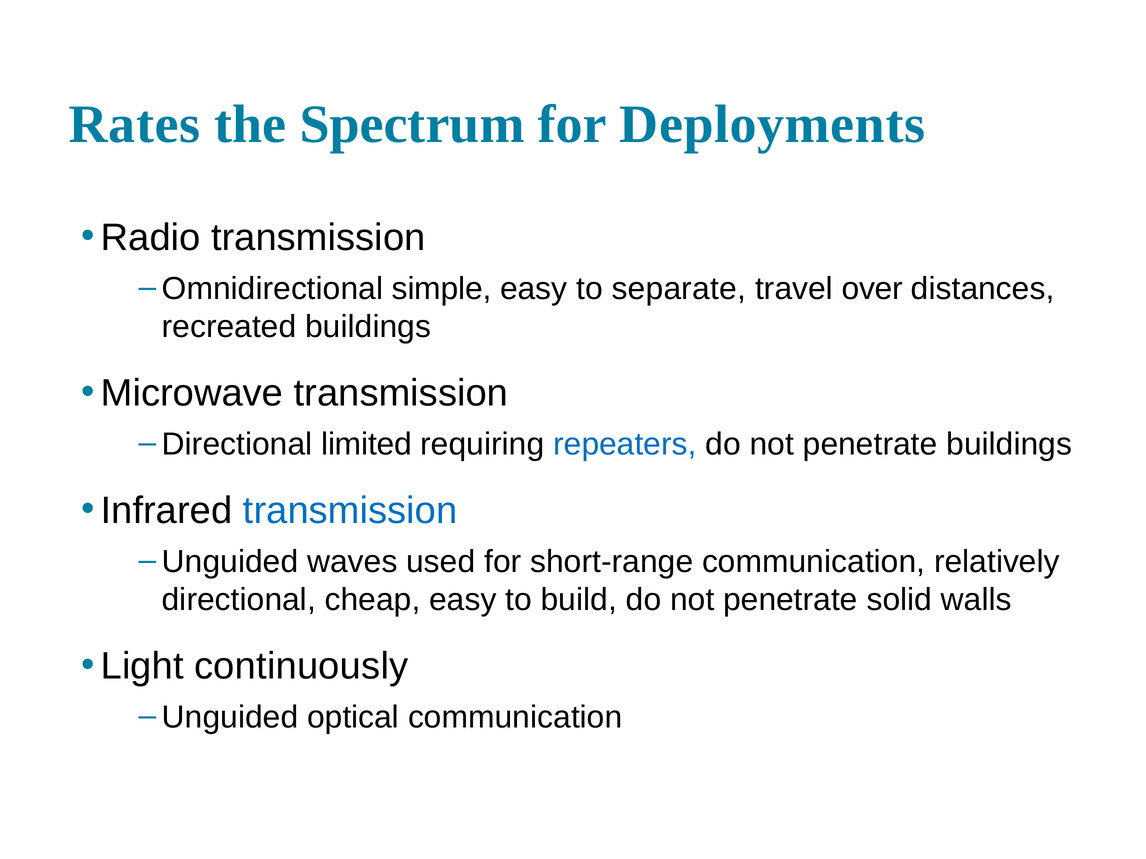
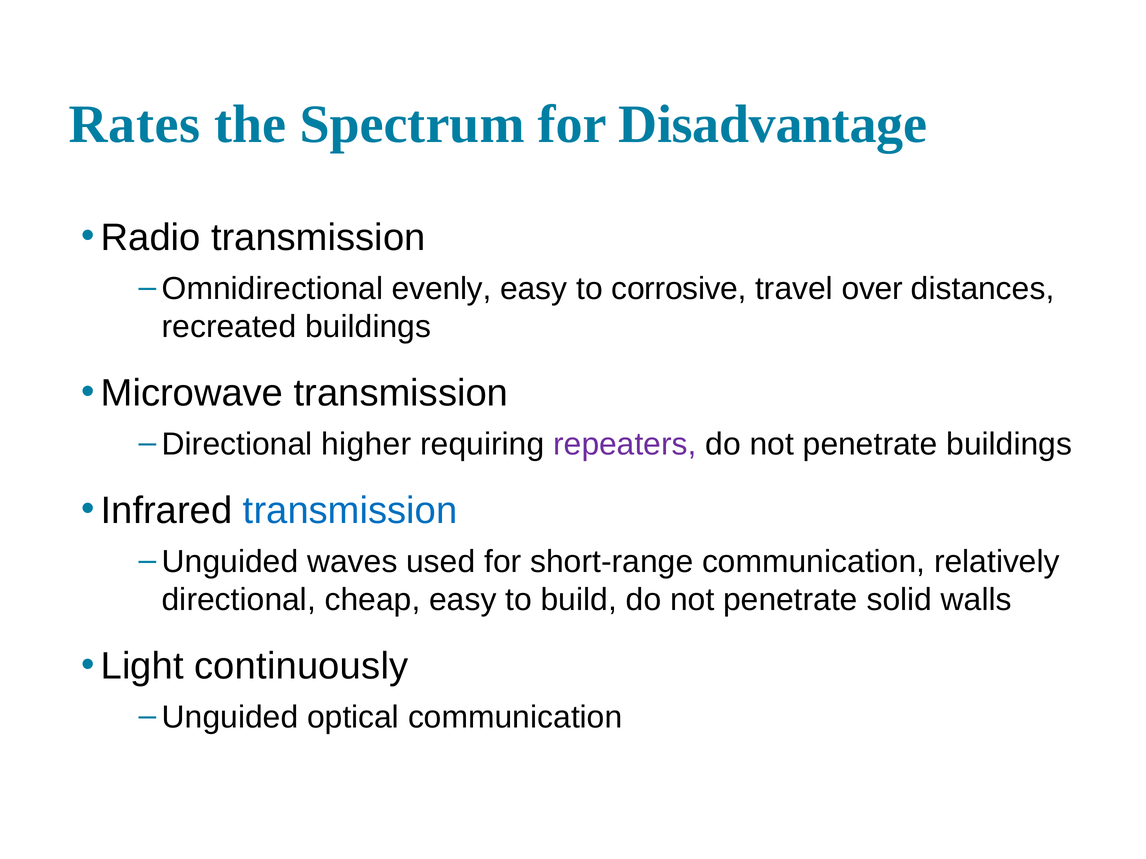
Deployments: Deployments -> Disadvantage (773, 124)
simple: simple -> evenly (442, 289)
separate: separate -> corrosive (679, 289)
limited: limited -> higher (366, 444)
repeaters colour: blue -> purple (625, 444)
